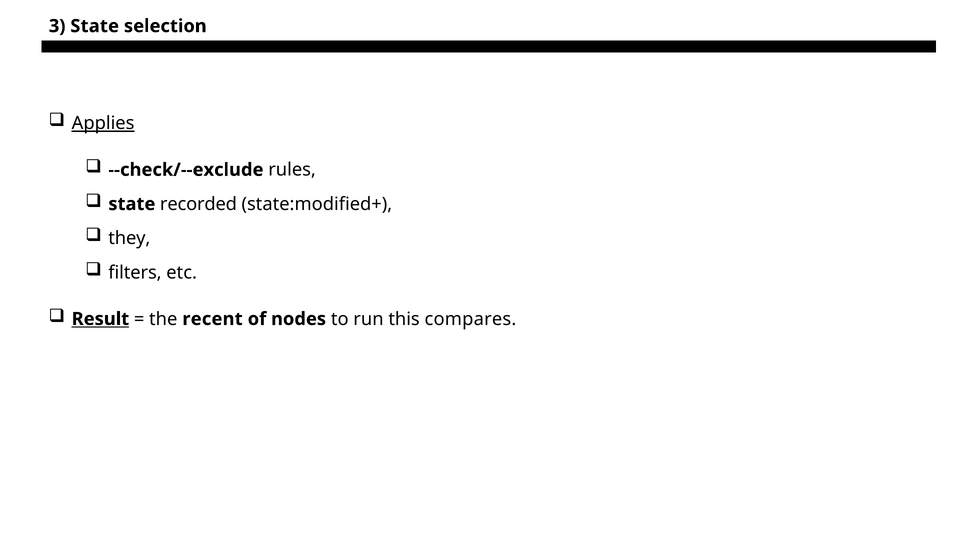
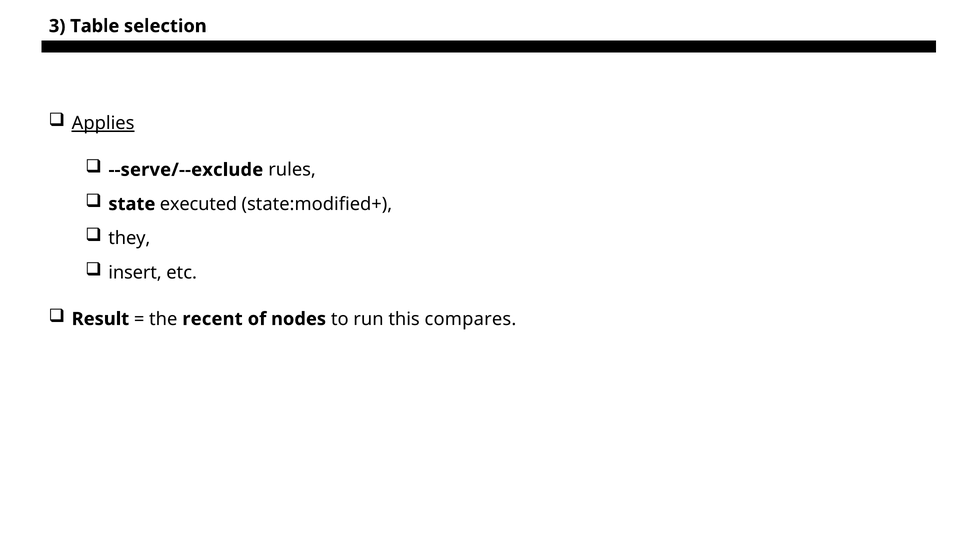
3 State: State -> Table (95, 26)
--check/--exclude: --check/--exclude -> --serve/--exclude (186, 170)
recorded: recorded -> executed (198, 204)
filters: filters -> insert (135, 273)
Result underline: present -> none (100, 319)
